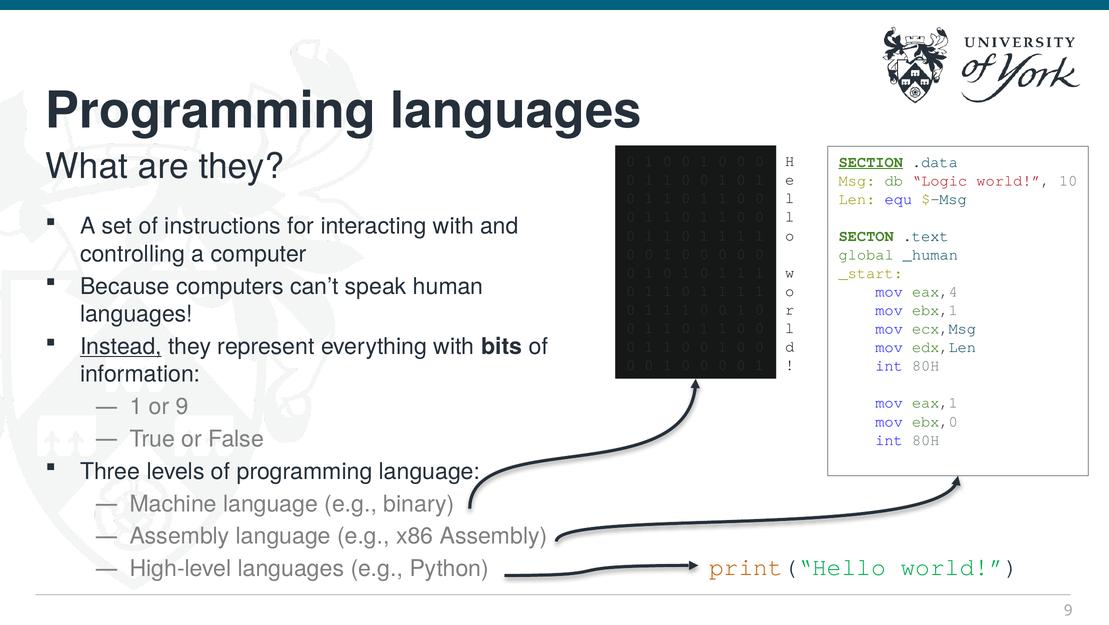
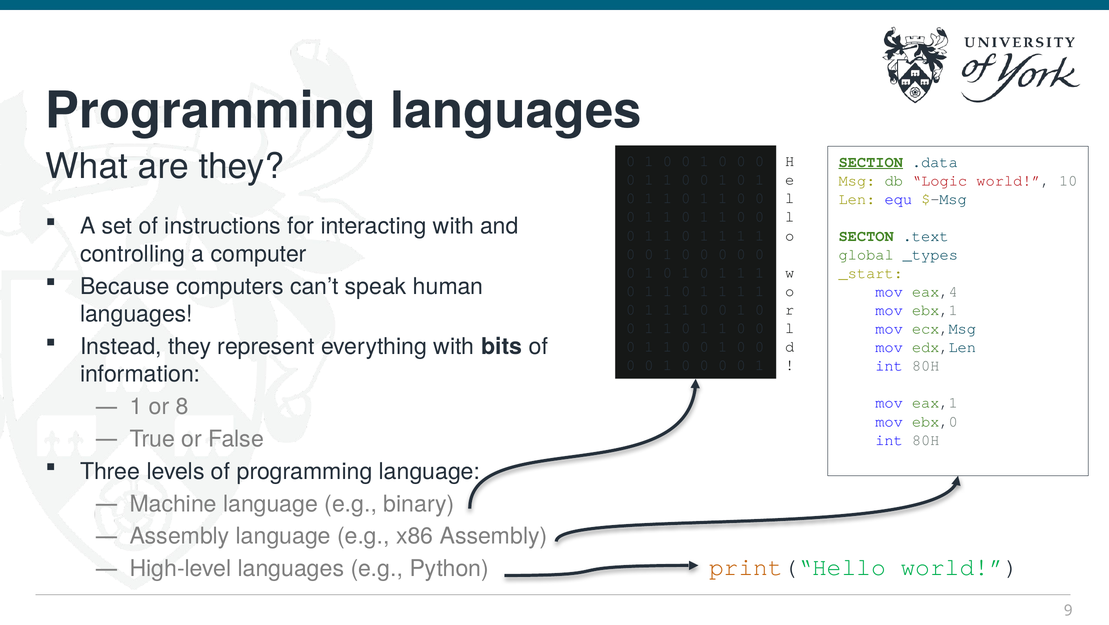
_human: _human -> _types (930, 254)
Instead underline: present -> none (121, 346)
or 9: 9 -> 8 (182, 406)
